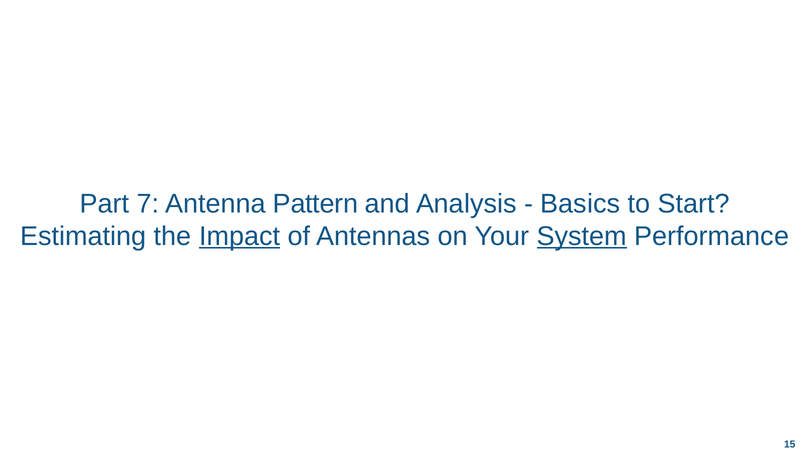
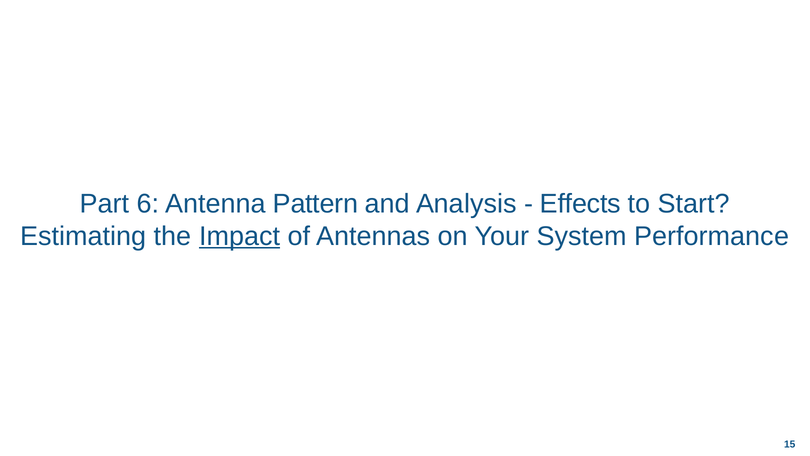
7: 7 -> 6 (148, 204)
Basics: Basics -> Effects (580, 204)
System underline: present -> none (582, 236)
